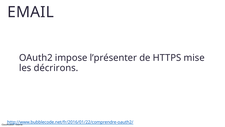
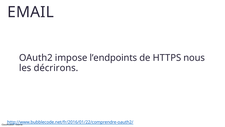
l’présenter: l’présenter -> l’endpoints (113, 58)
mise: mise -> nous (194, 58)
